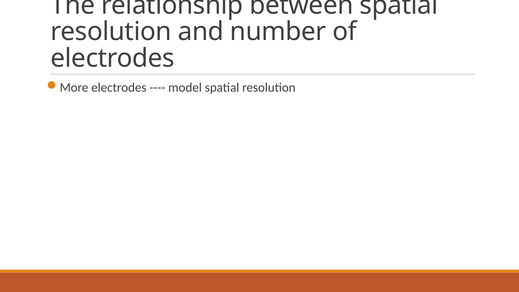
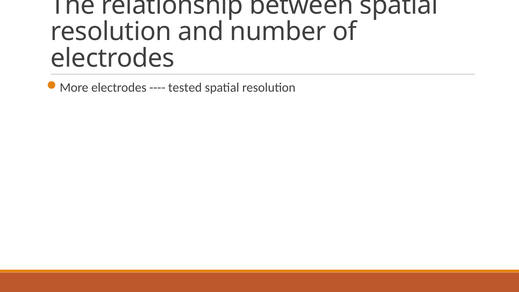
model: model -> tested (185, 87)
